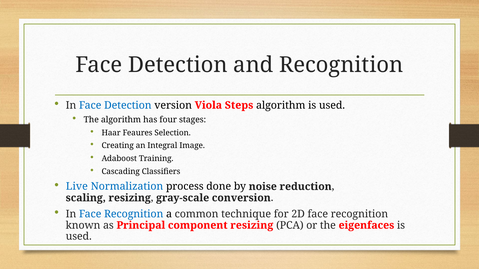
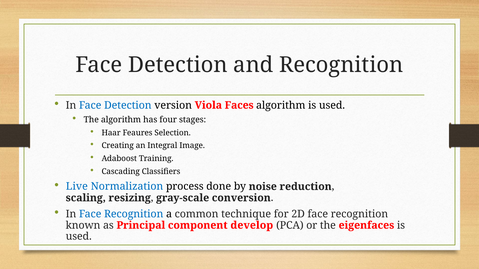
Steps: Steps -> Faces (239, 105)
component resizing: resizing -> develop (252, 226)
